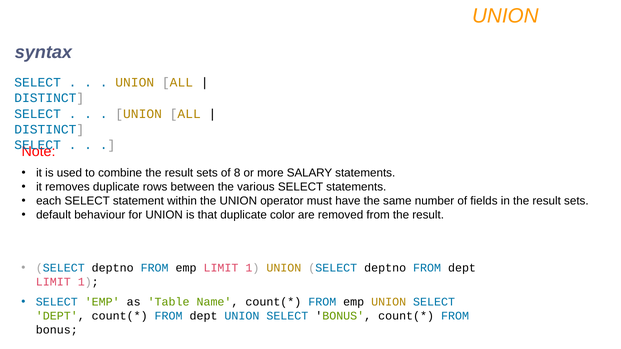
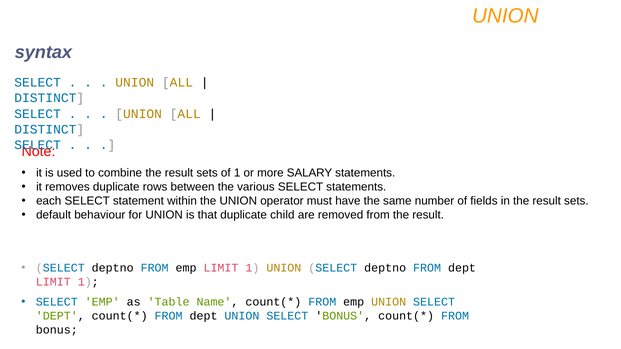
of 8: 8 -> 1 (237, 173)
color: color -> child (282, 215)
